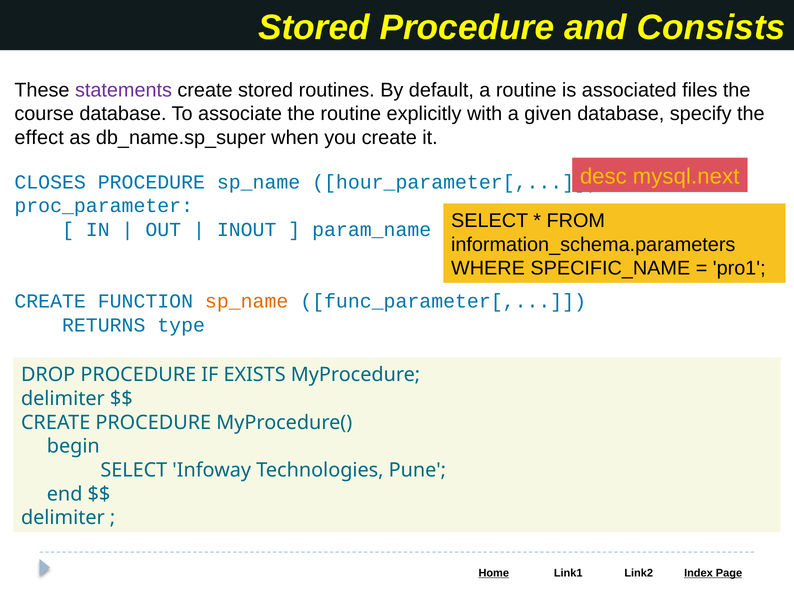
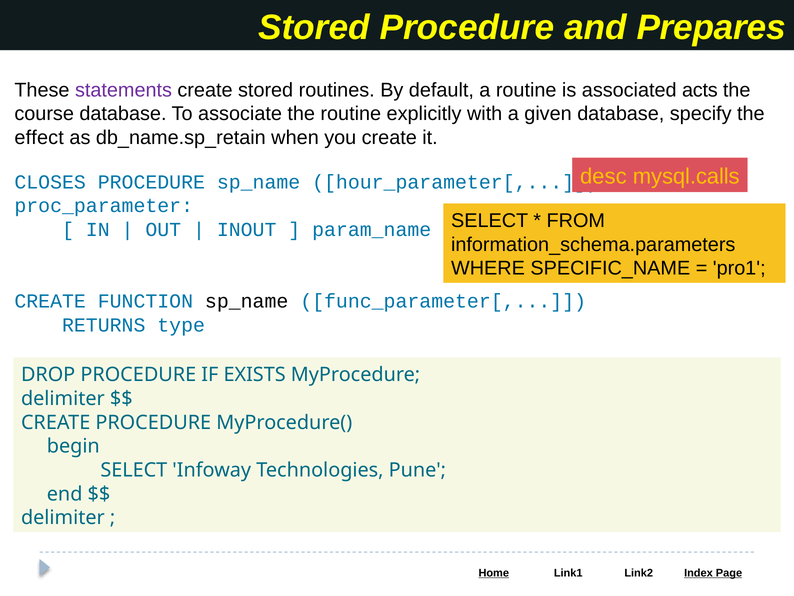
Consists: Consists -> Prepares (711, 28)
files: files -> acts (700, 90)
db_name.sp_super: db_name.sp_super -> db_name.sp_retain (181, 138)
mysql.next: mysql.next -> mysql.calls (686, 176)
sp_name colour: orange -> black (247, 301)
